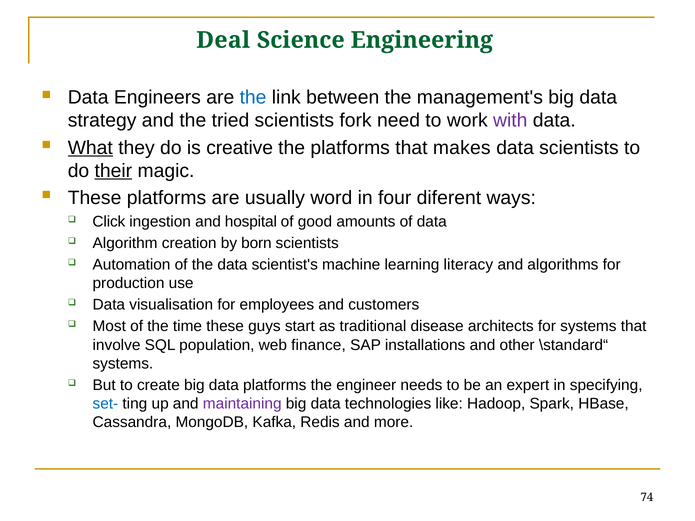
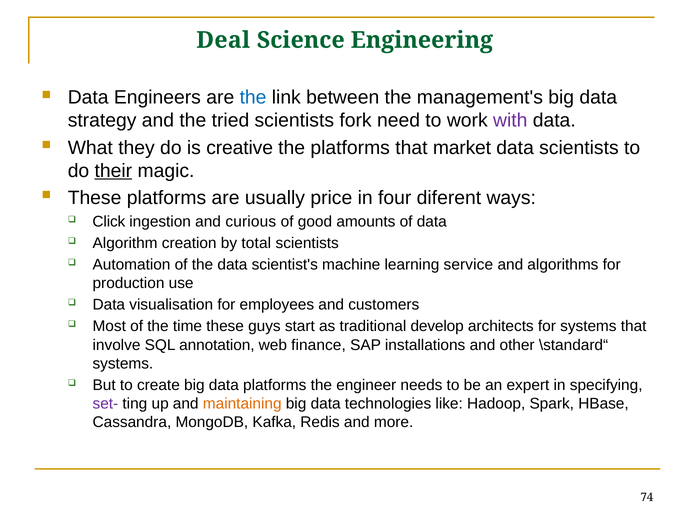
What underline: present -> none (90, 148)
makes: makes -> market (462, 148)
word: word -> price (331, 198)
hospital: hospital -> curious (251, 222)
born: born -> total (256, 243)
literacy: literacy -> service (468, 265)
disease: disease -> develop (437, 327)
population: population -> annotation (217, 345)
set- colour: blue -> purple (105, 404)
maintaining colour: purple -> orange (242, 404)
